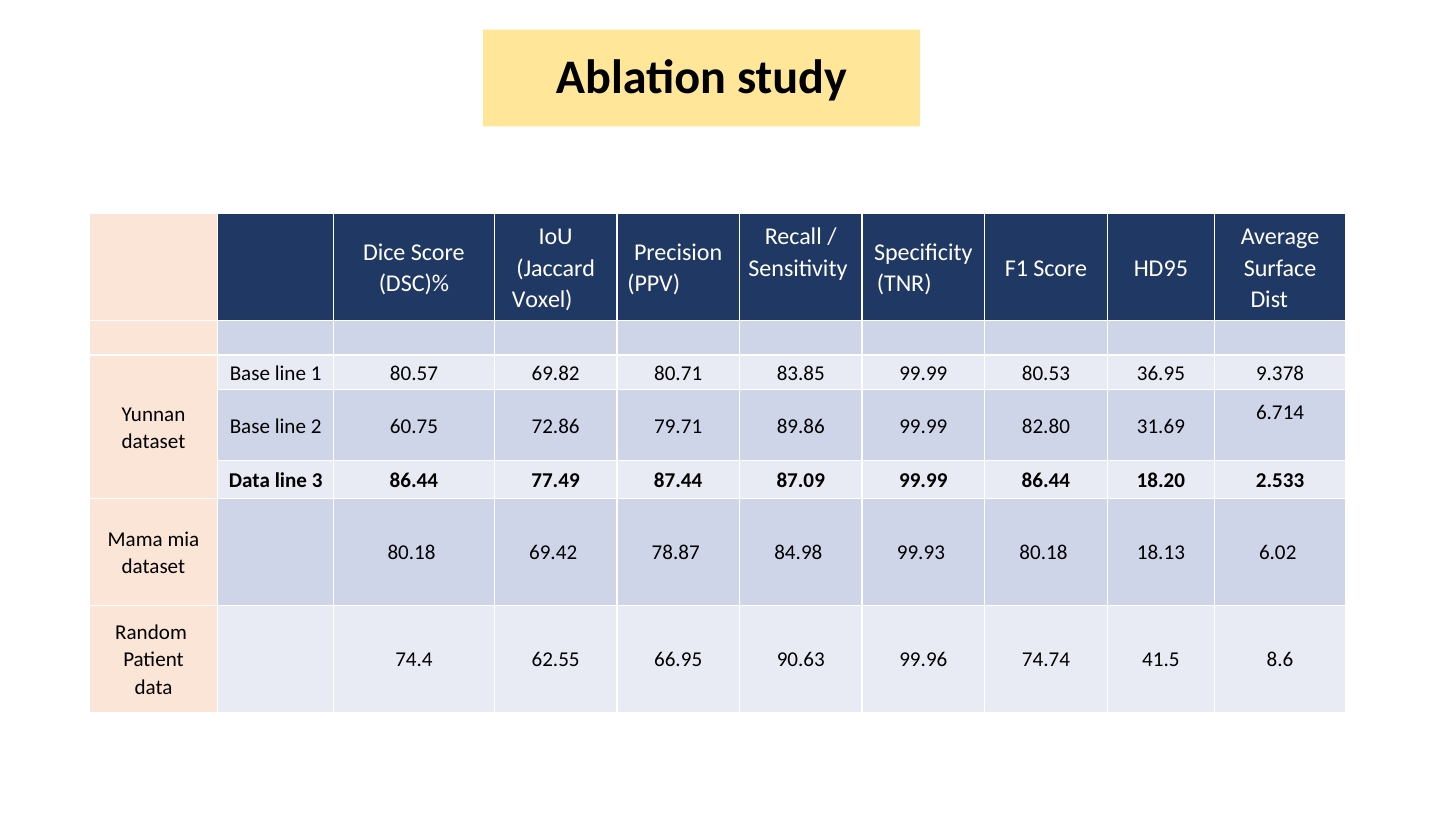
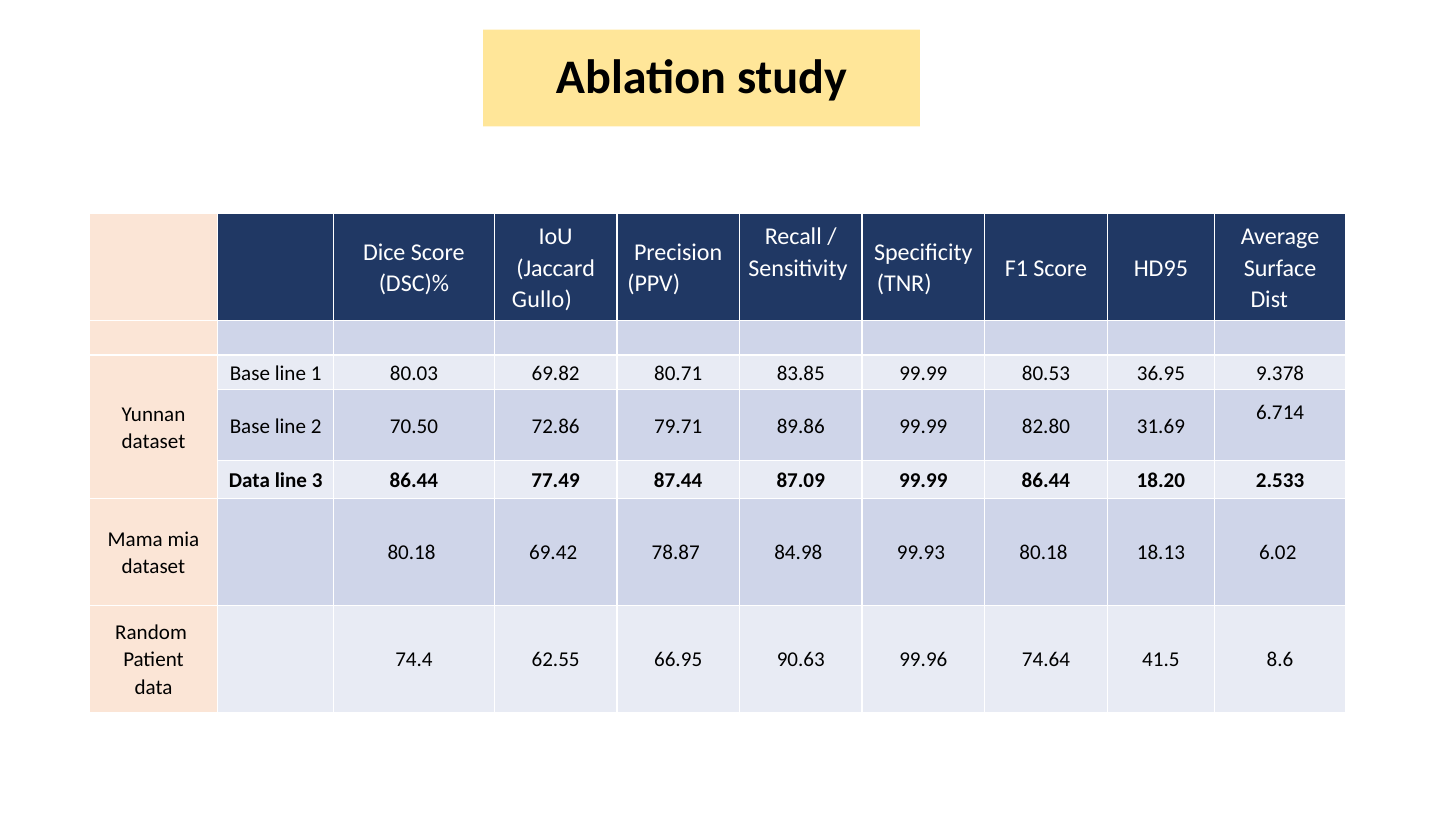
Voxel: Voxel -> Gullo (542, 300)
80.57: 80.57 -> 80.03 (414, 373)
60.75: 60.75 -> 70.50 (414, 426)
74.74: 74.74 -> 74.64 (1046, 660)
